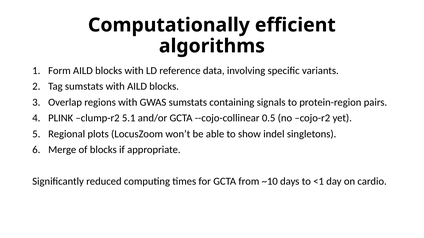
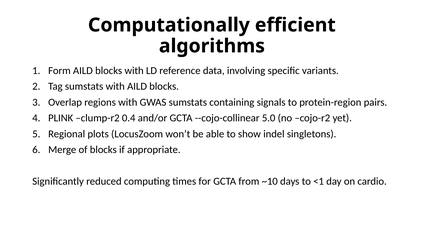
5.1: 5.1 -> 0.4 (129, 118)
0.5: 0.5 -> 5.0 (269, 118)
